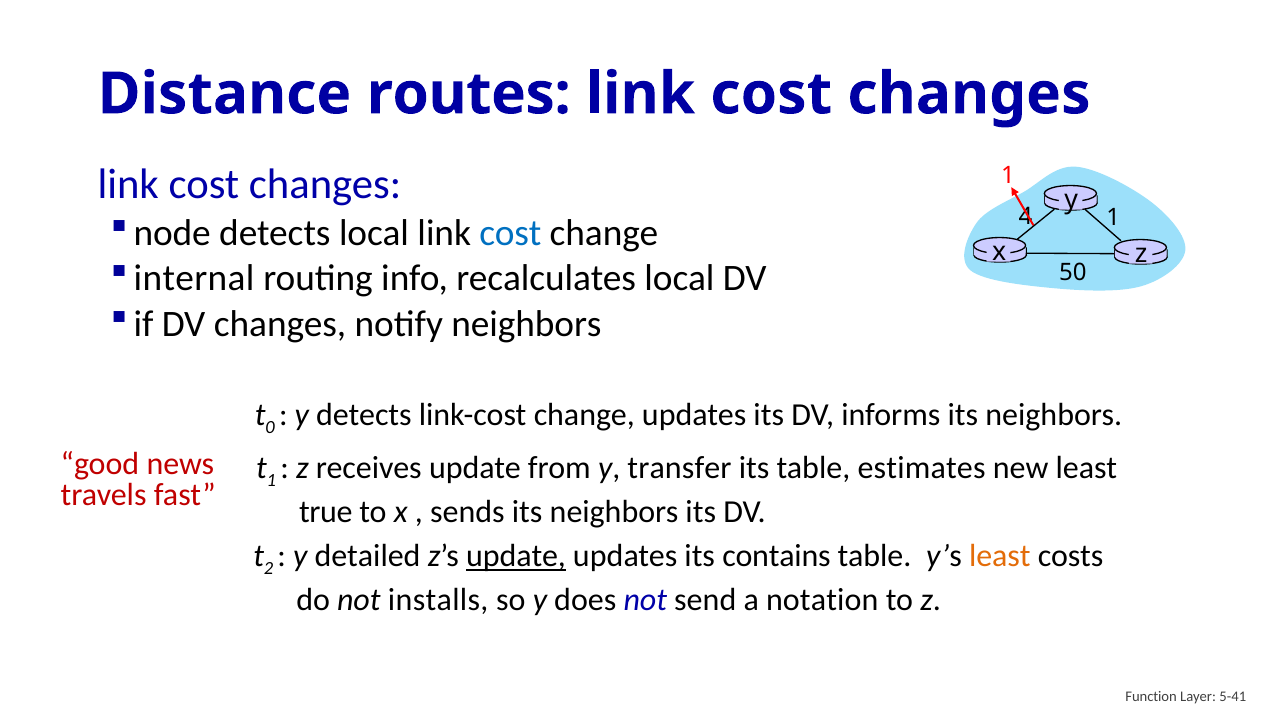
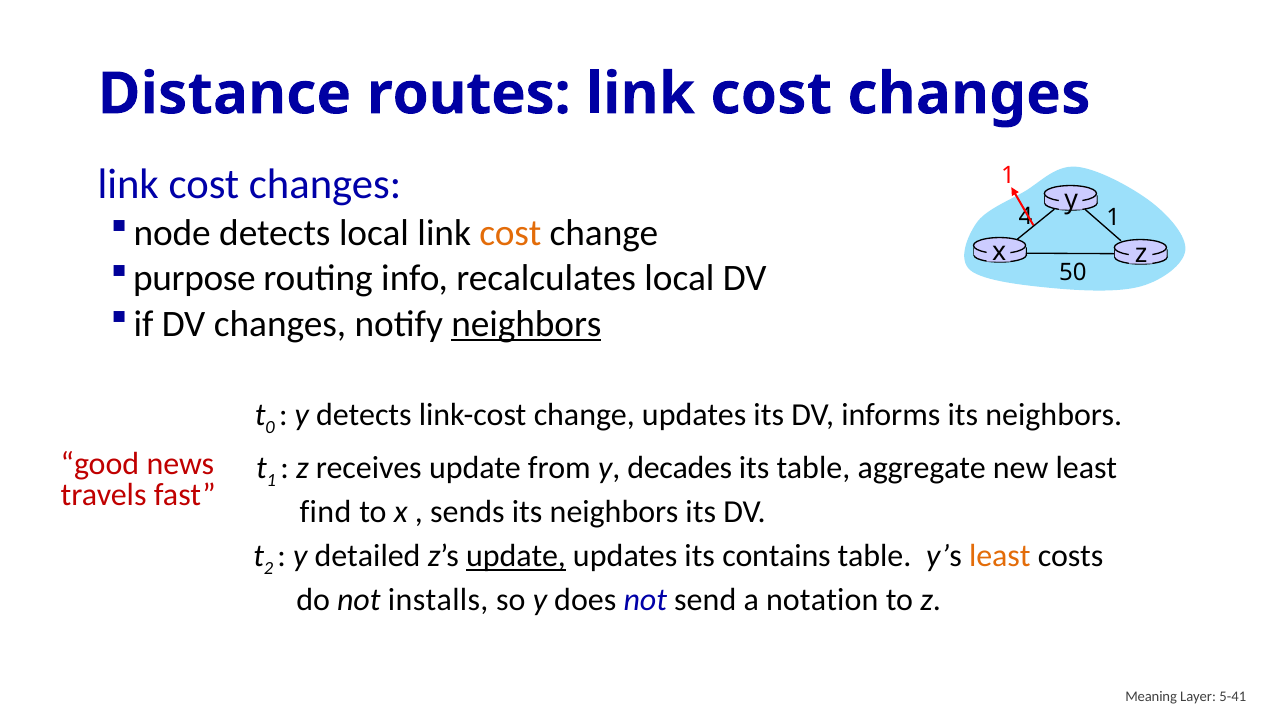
cost colour: blue -> orange (510, 233)
internal: internal -> purpose (194, 278)
neighbors underline: none -> present (526, 324)
transfer: transfer -> decades (680, 468)
estimates: estimates -> aggregate (922, 468)
true: true -> find (325, 512)
Function: Function -> Meaning (1151, 696)
